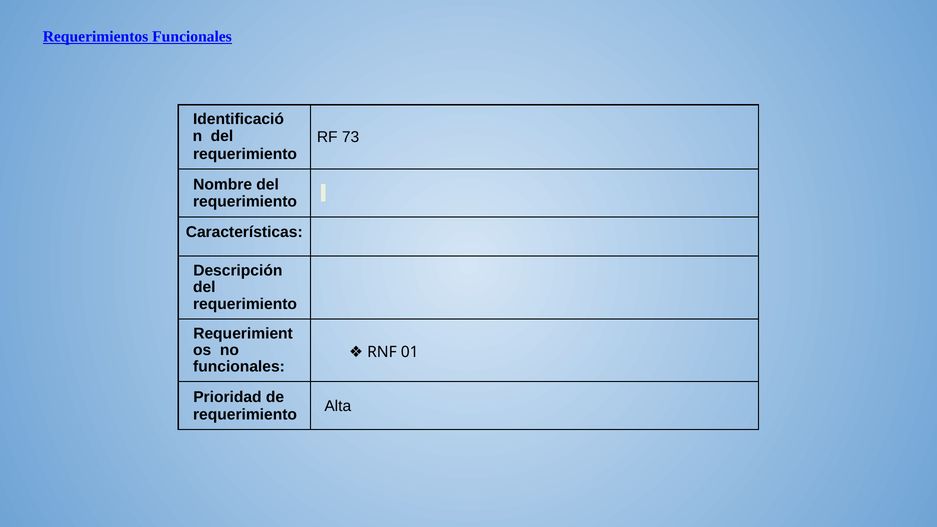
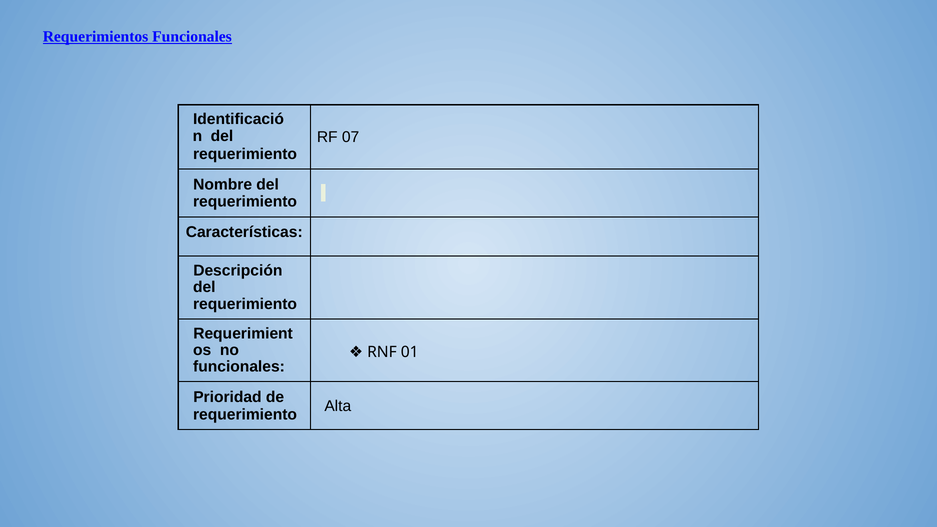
73: 73 -> 07 (351, 137)
